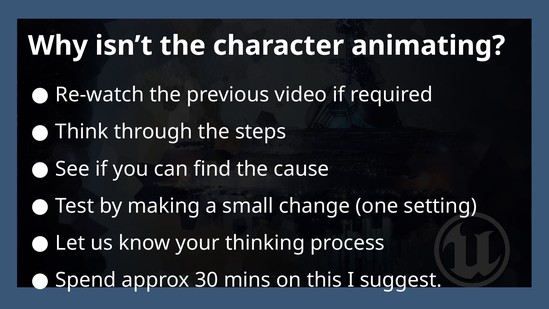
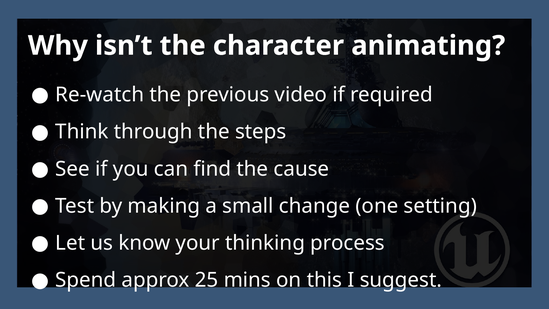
30: 30 -> 25 (207, 280)
